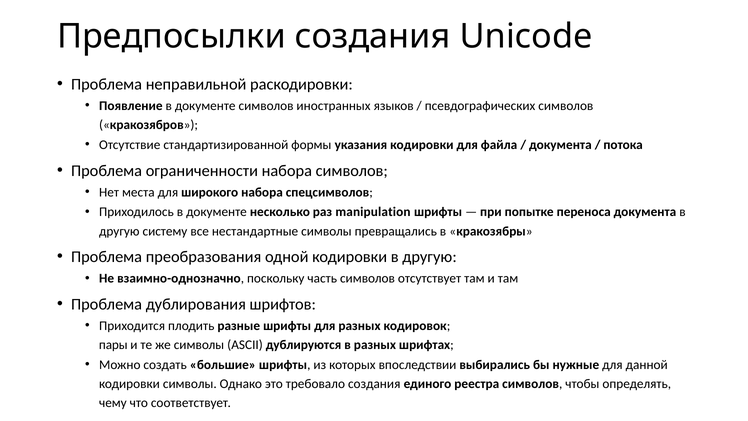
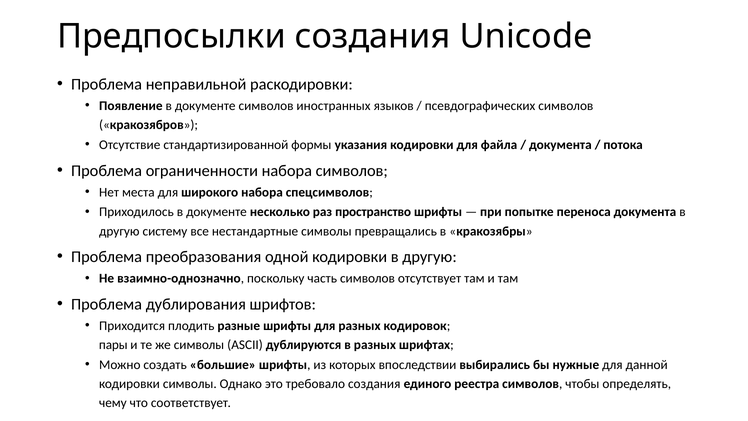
manipulation: manipulation -> пространство (373, 212)
